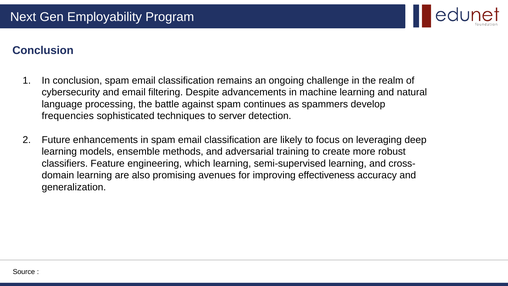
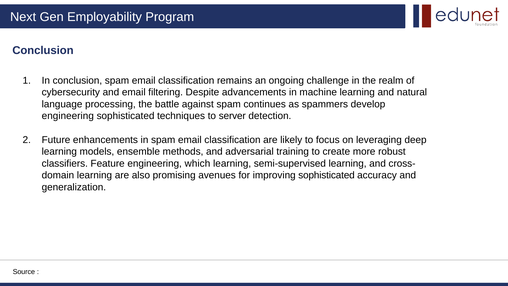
frequencies: frequencies -> engineering (68, 116)
improving effectiveness: effectiveness -> sophisticated (327, 175)
